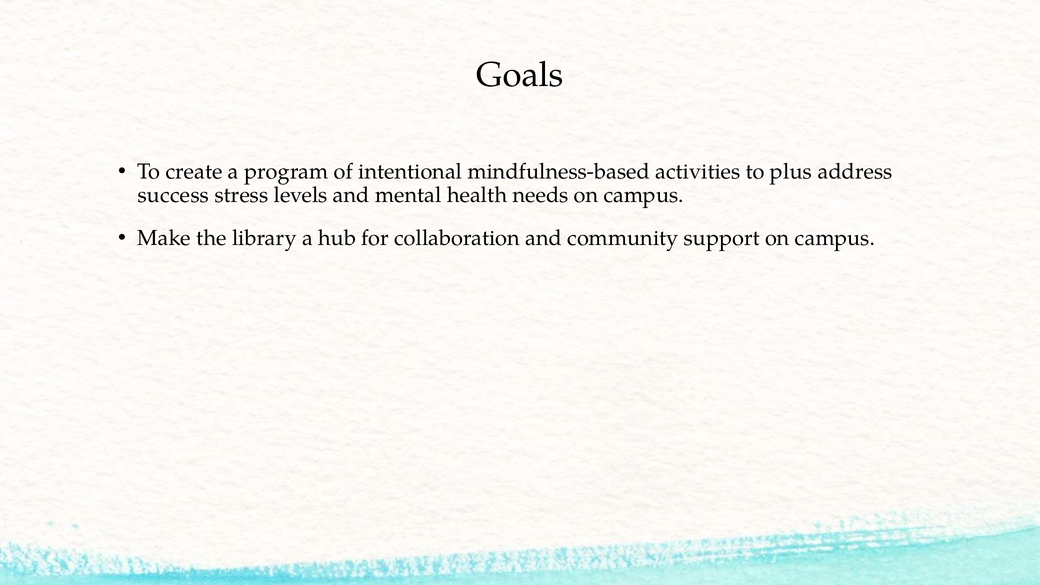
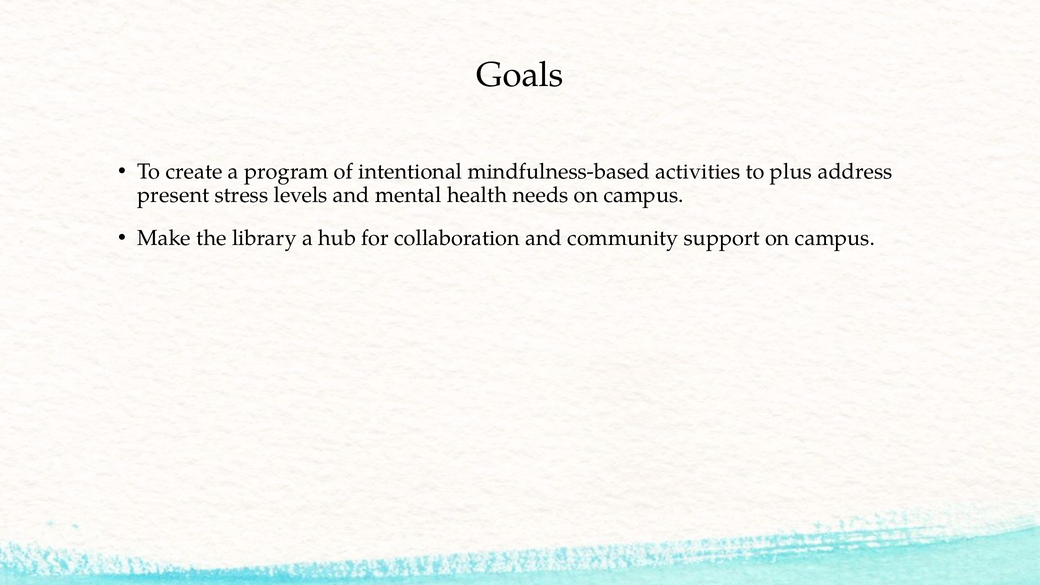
success: success -> present (173, 195)
